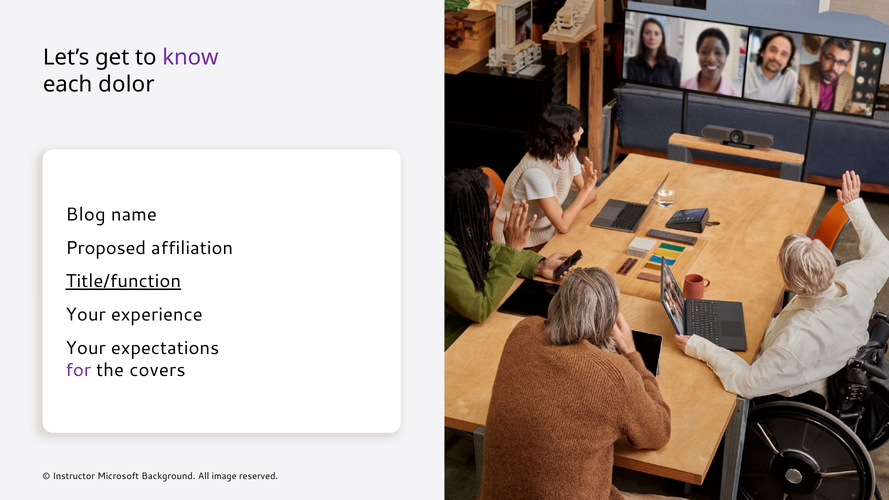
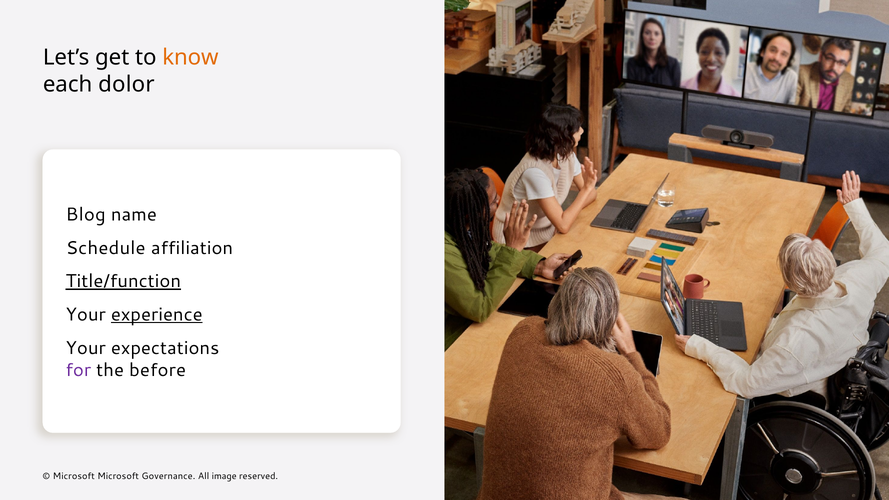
know colour: purple -> orange (190, 58)
Proposed: Proposed -> Schedule (106, 248)
experience underline: none -> present (157, 315)
covers: covers -> before (158, 370)
Instructor: Instructor -> Microsoft (74, 476)
Background: Background -> Governance (168, 476)
